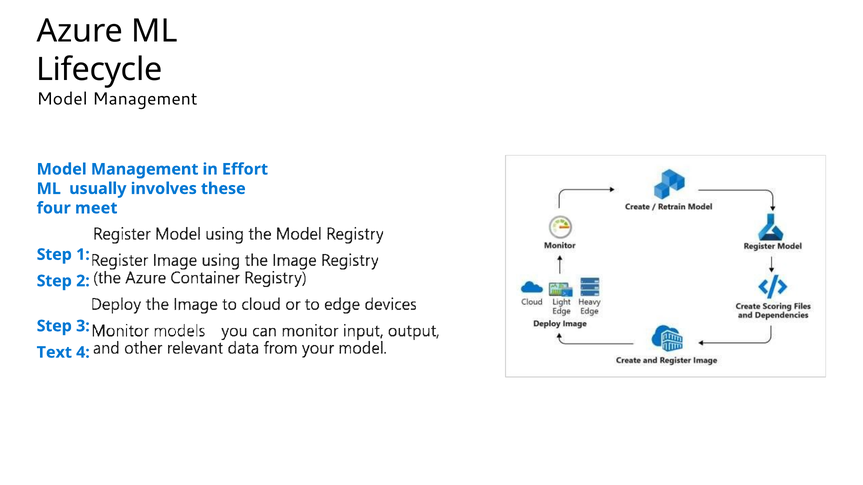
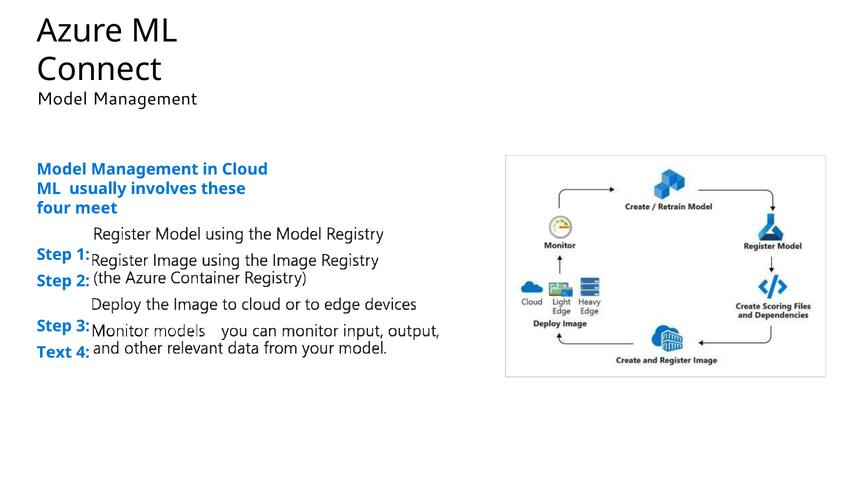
Lifecycle: Lifecycle -> Connect (99, 70)
Effort: Effort -> Cloud (245, 169)
